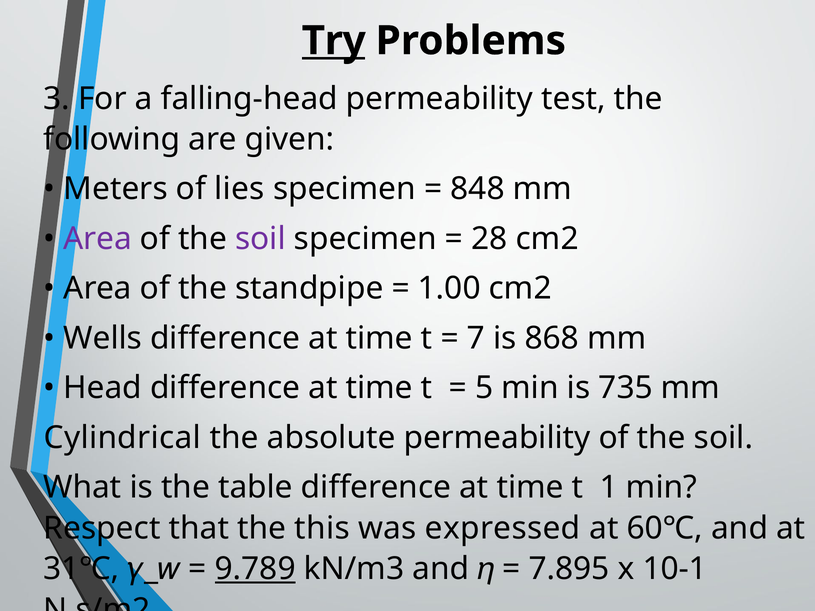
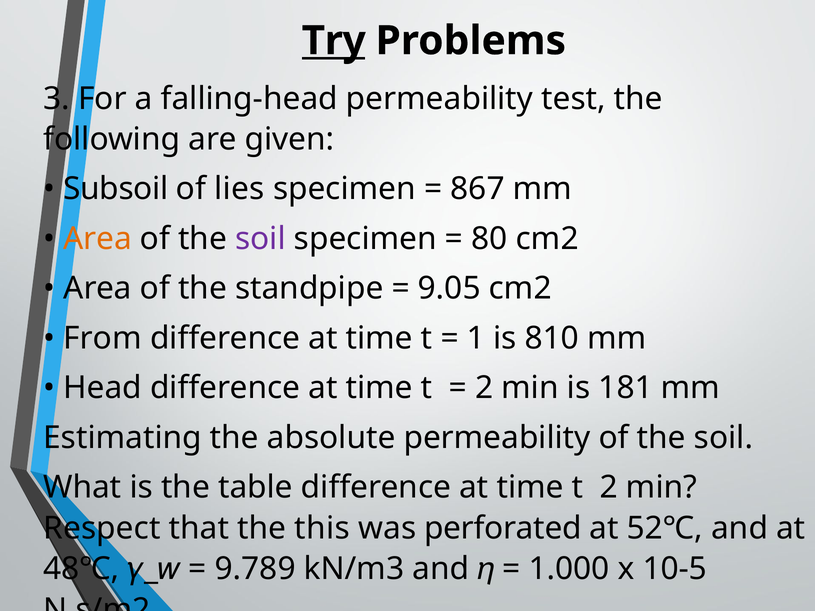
Meters: Meters -> Subsoil (116, 189)
848: 848 -> 867 (478, 189)
Area colour: purple -> orange (98, 239)
28: 28 -> 80 (489, 239)
1.00: 1.00 -> 9.05 (449, 289)
Wells: Wells -> From (103, 338)
7: 7 -> 1 (476, 338)
868: 868 -> 810 (552, 338)
5: 5 -> 2 (484, 388)
735: 735 -> 181 (626, 388)
Cylindrical: Cylindrical -> Estimating (123, 438)
t 1: 1 -> 2 (609, 488)
expressed: expressed -> perforated (503, 528)
60℃: 60℃ -> 52℃ (665, 528)
31℃: 31℃ -> 48℃ (81, 569)
9.789 underline: present -> none (255, 569)
7.895: 7.895 -> 1.000 (569, 569)
10-1: 10-1 -> 10-5 (675, 569)
